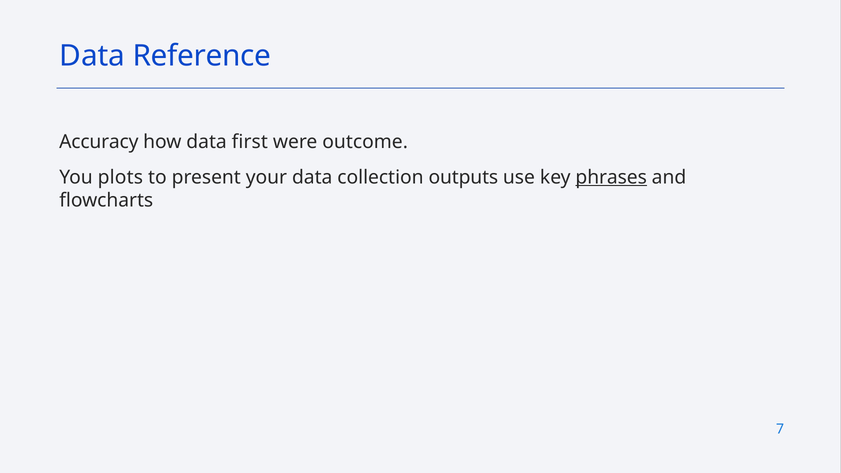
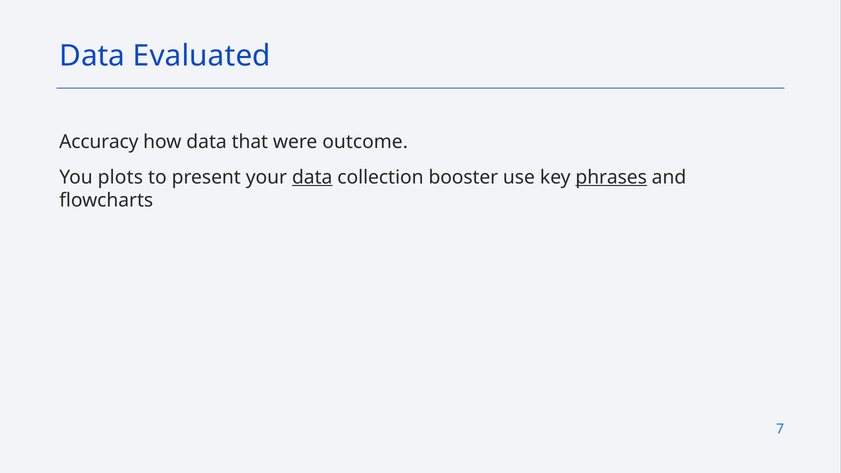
Reference: Reference -> Evaluated (202, 56)
first: first -> that (250, 142)
data underline: none -> present (312, 177)
outputs: outputs -> booster (463, 177)
